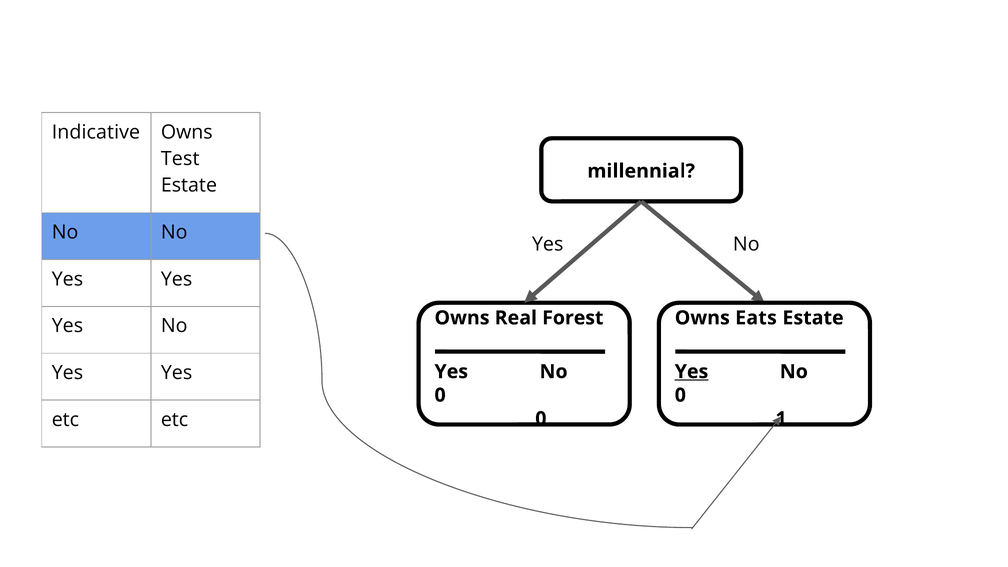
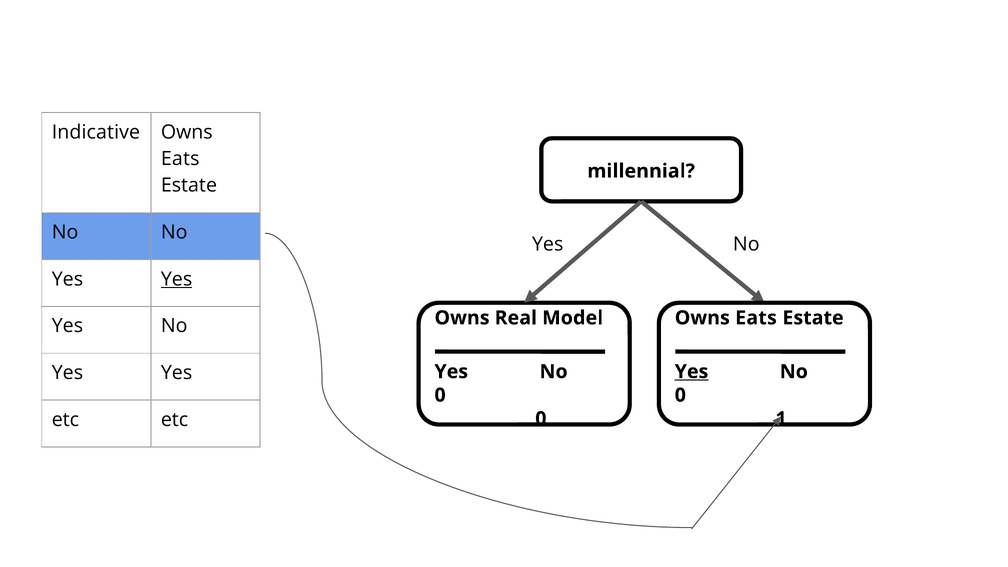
Test: Test -> Eats (180, 159)
Yes underline: none -> present (177, 279)
Forest: Forest -> Model (573, 318)
